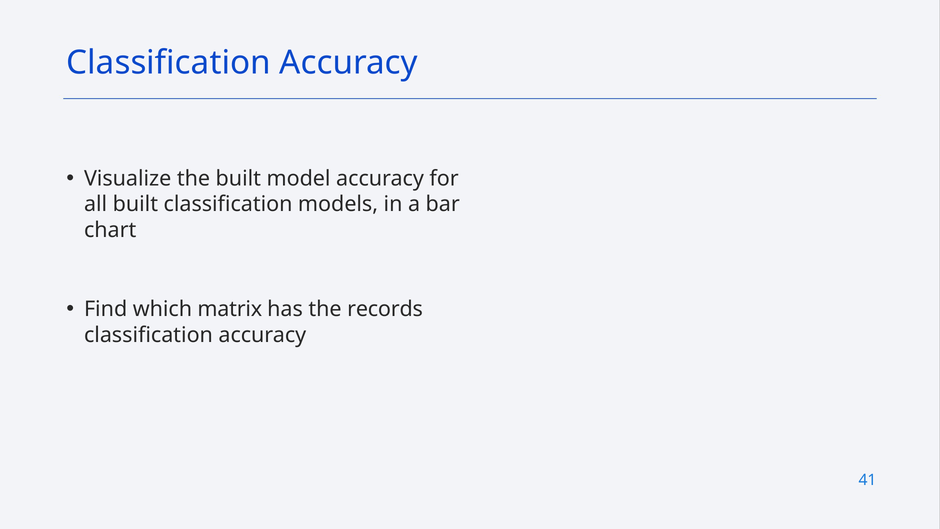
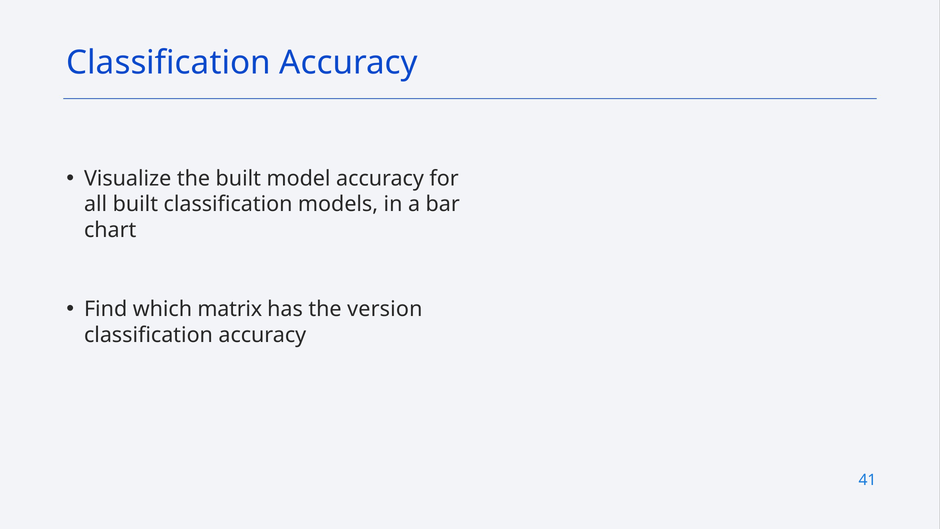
records: records -> version (385, 309)
